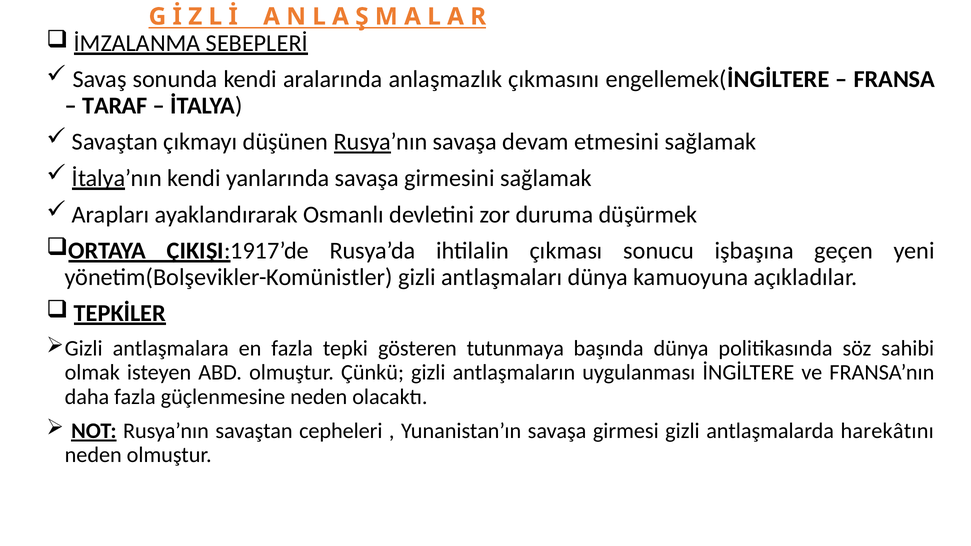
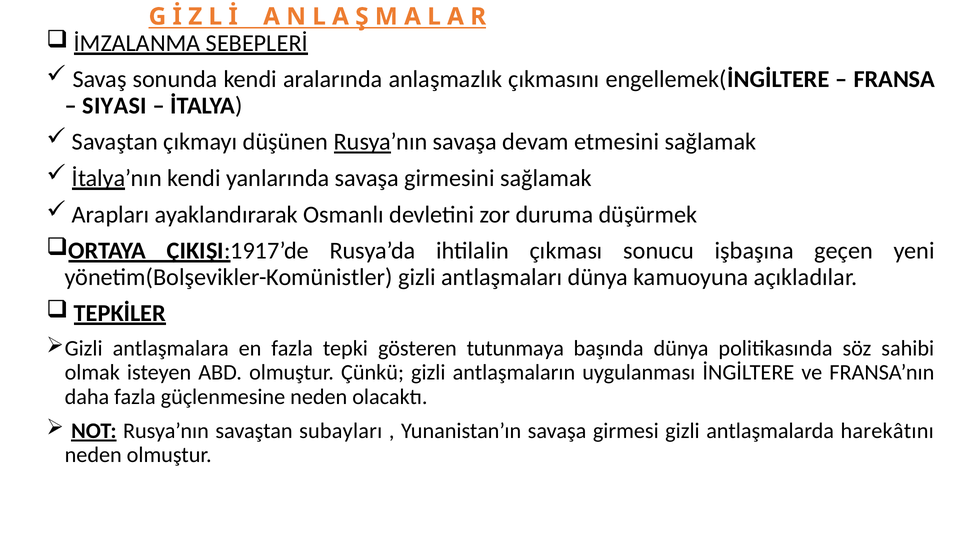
TARAF: TARAF -> SIYASI (115, 106)
cepheleri: cepheleri -> subayları (341, 431)
